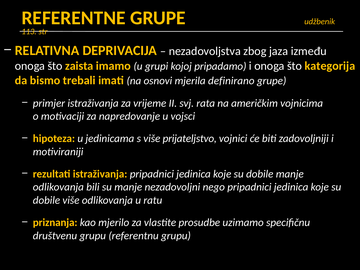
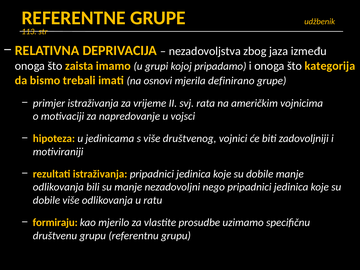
prijateljstvo: prijateljstvo -> društvenog (190, 139)
priznanja: priznanja -> formiraju (55, 222)
